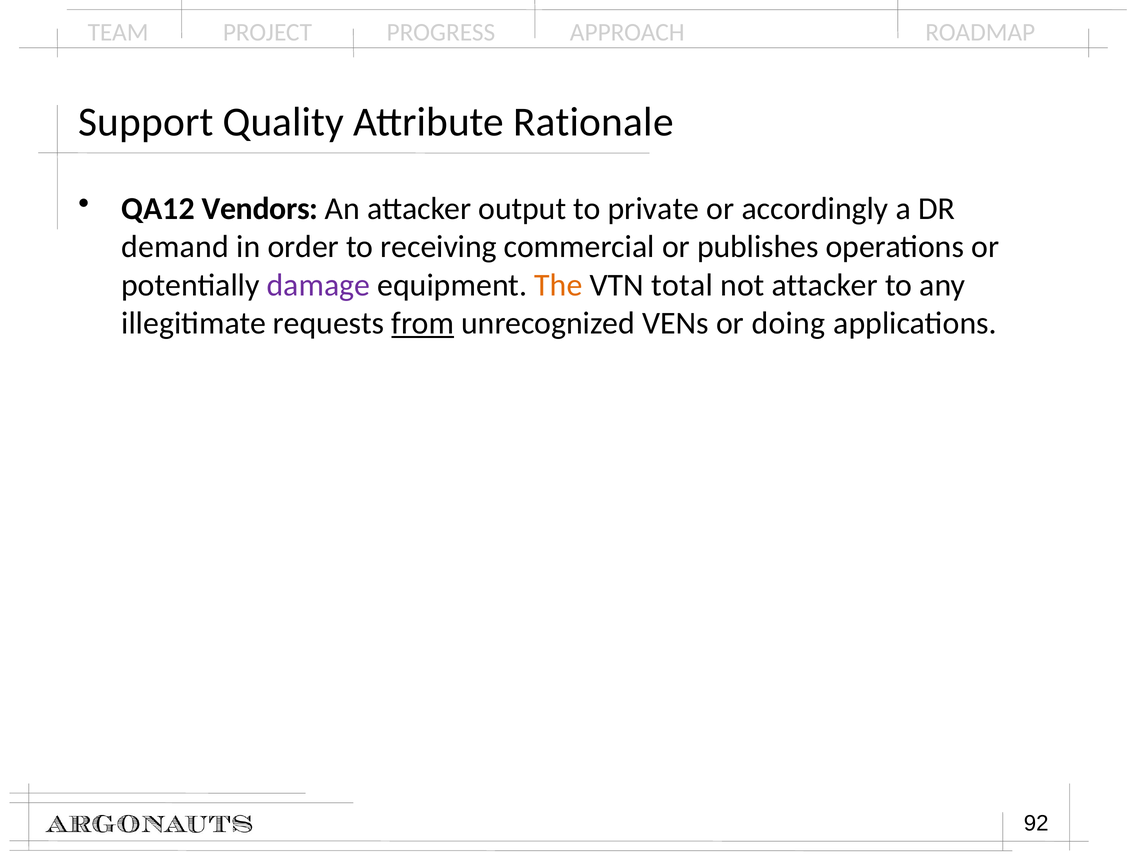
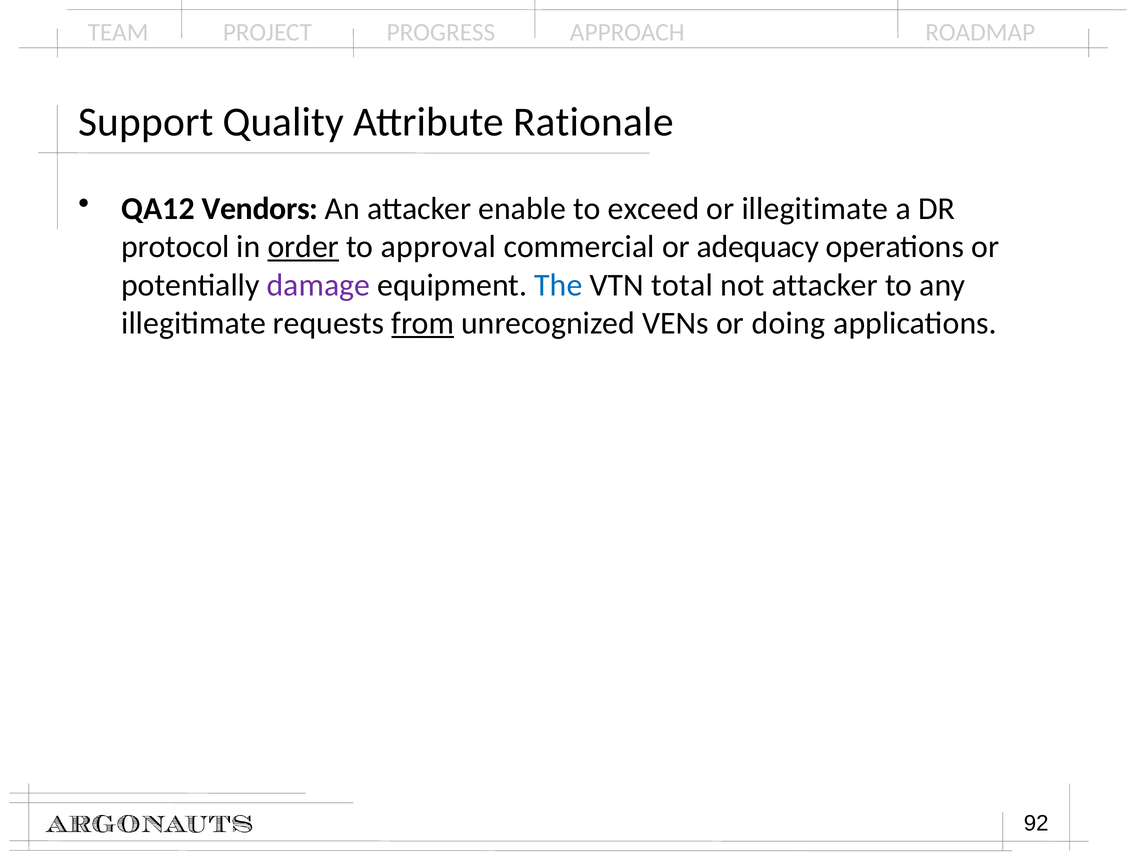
output: output -> enable (522, 209)
private: private -> exceed (653, 209)
or accordingly: accordingly -> illegitimate (815, 209)
demand: demand -> protocol (175, 247)
order underline: none -> present (303, 247)
receiving: receiving -> approval (438, 247)
publishes: publishes -> adequacy (758, 247)
The colour: orange -> blue (558, 285)
